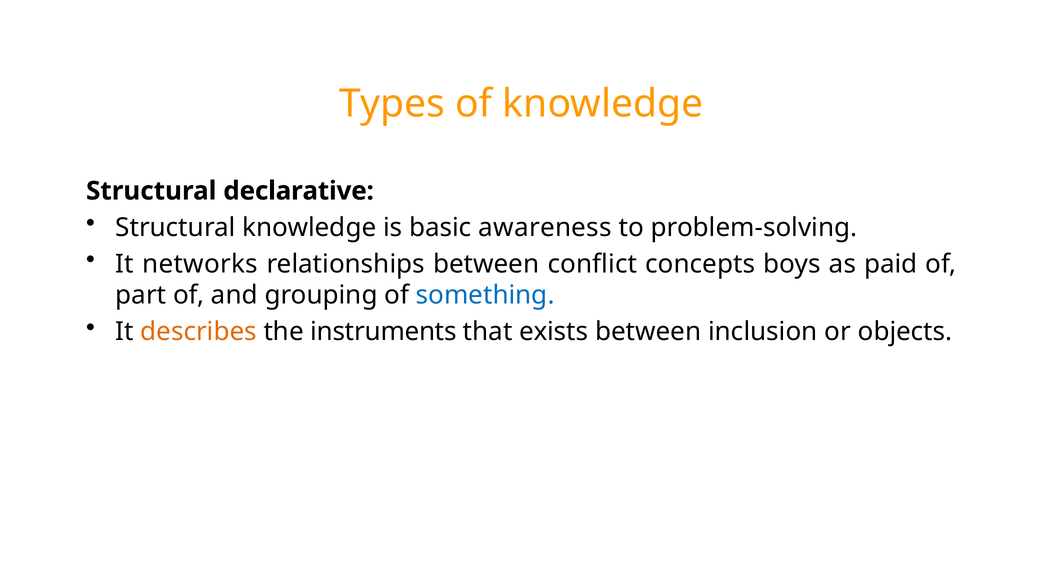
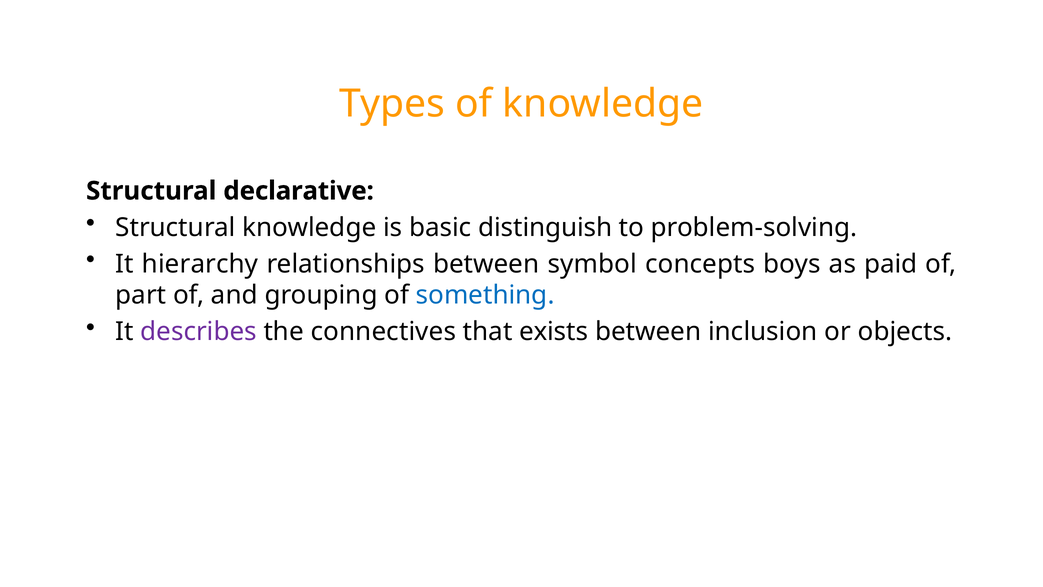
awareness: awareness -> distinguish (545, 227)
networks: networks -> hierarchy (200, 264)
conflict: conflict -> symbol (592, 264)
describes colour: orange -> purple (199, 332)
instruments: instruments -> connectives (383, 332)
